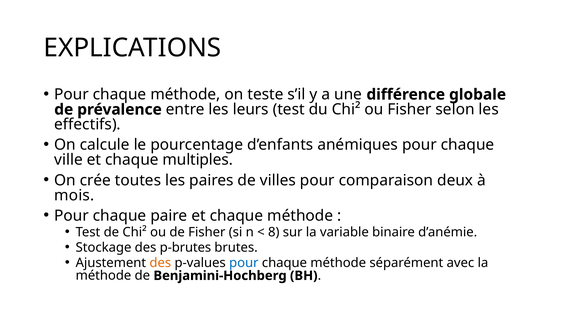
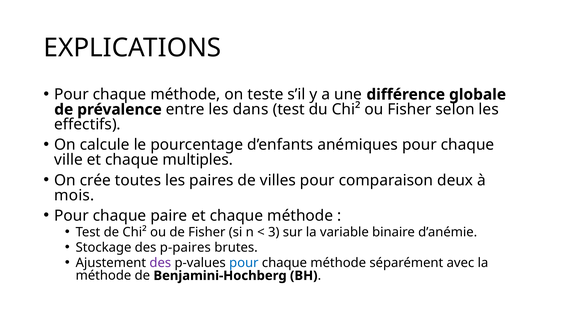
leurs: leurs -> dans (251, 110)
8: 8 -> 3 (274, 232)
p-brutes: p-brutes -> p-paires (185, 248)
des colour: orange -> purple (160, 263)
